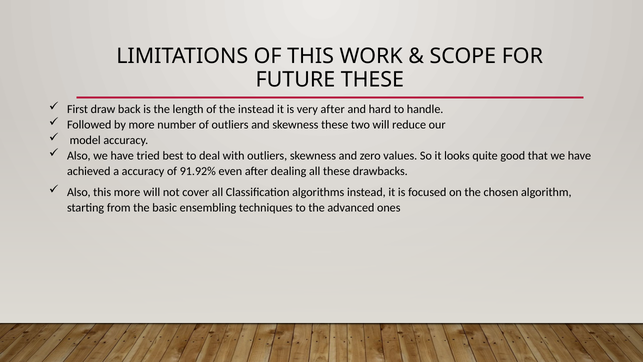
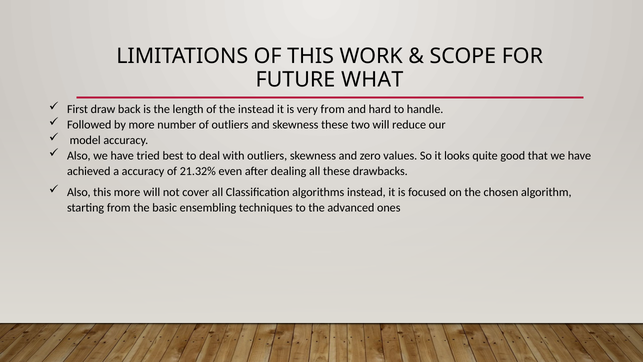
FUTURE THESE: THESE -> WHAT (372, 79)
very after: after -> from (333, 109)
91.92%: 91.92% -> 21.32% (198, 171)
